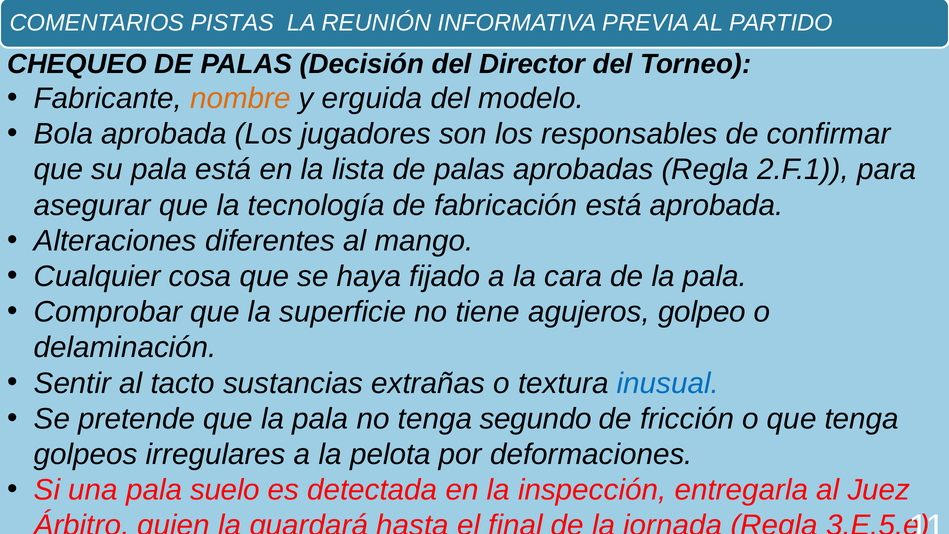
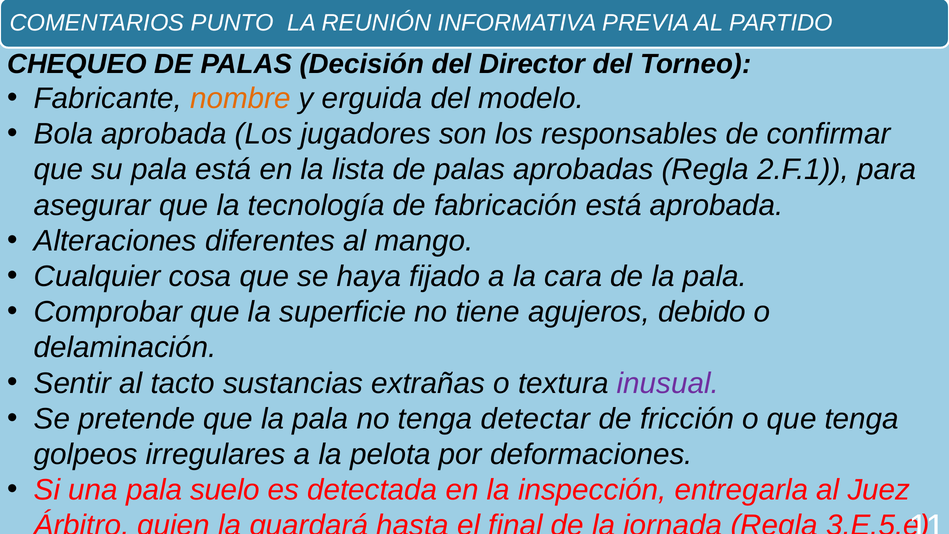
PISTAS: PISTAS -> PUNTO (232, 23)
golpeo: golpeo -> debido (702, 312)
inusual colour: blue -> purple (668, 383)
segundo: segundo -> detectar (535, 419)
